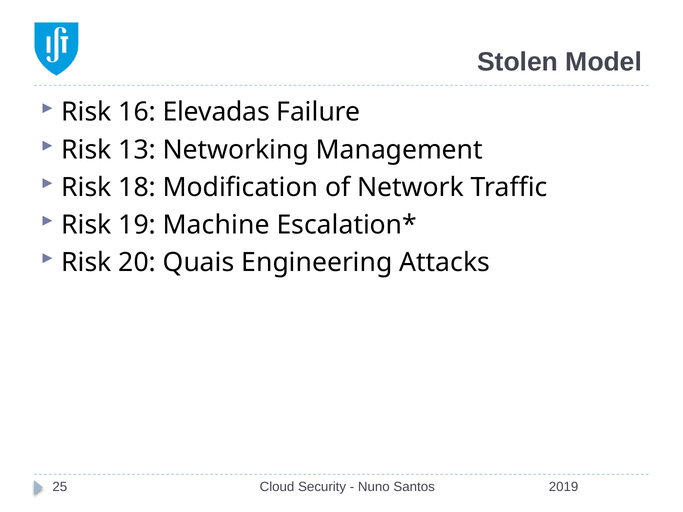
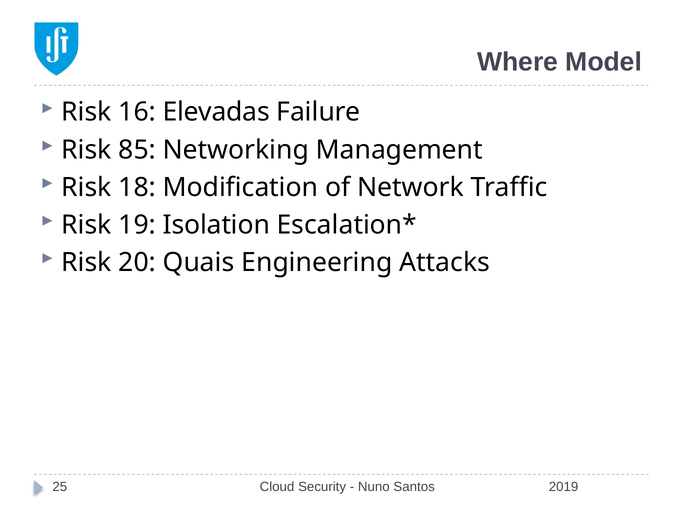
Stolen: Stolen -> Where (518, 62)
13: 13 -> 85 (137, 150)
Machine: Machine -> Isolation (216, 225)
